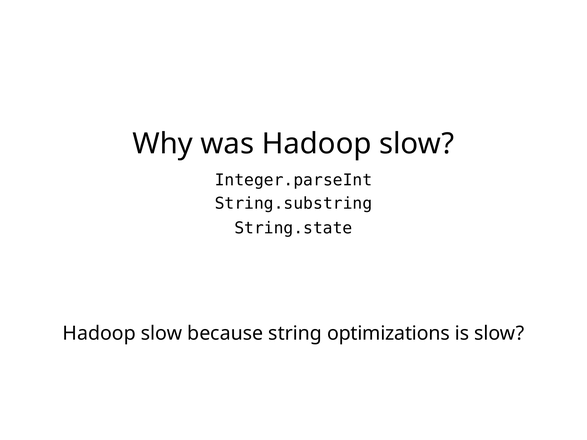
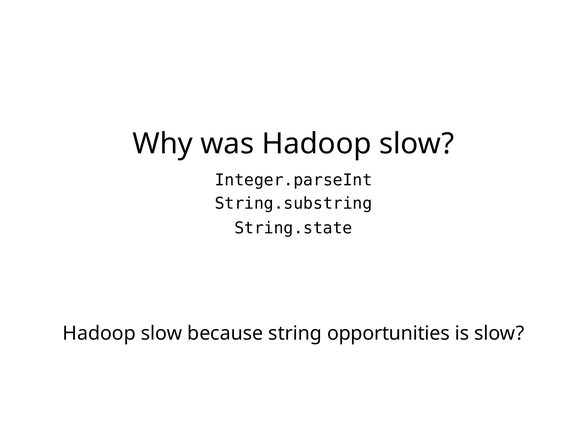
optimizations: optimizations -> opportunities (388, 334)
